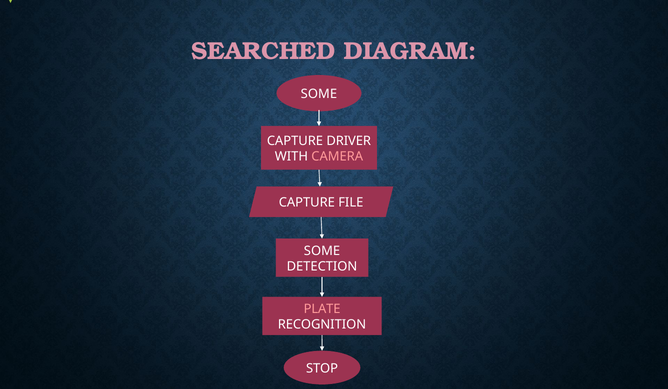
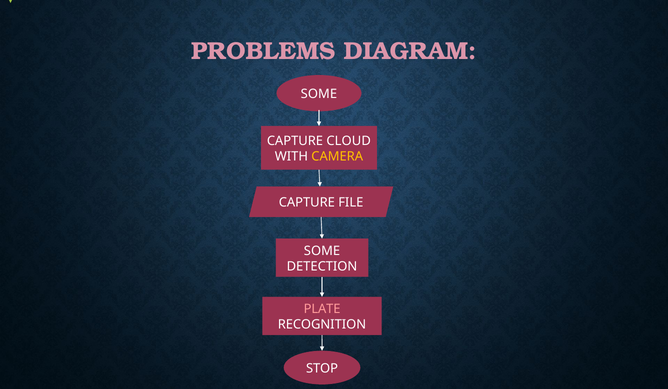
SEARCHED: SEARCHED -> PROBLEMS (263, 51)
DRIVER: DRIVER -> CLOUD (349, 141)
CAMERA colour: pink -> yellow (337, 156)
